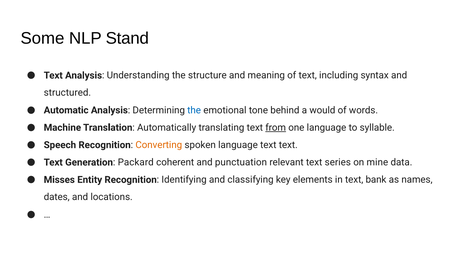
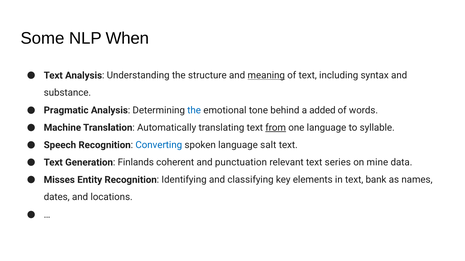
Stand: Stand -> When (127, 39)
meaning underline: none -> present (266, 76)
structured: structured -> substance (67, 93)
Automatic: Automatic -> Pragmatic (66, 110)
would: would -> added (322, 110)
Converting colour: orange -> blue (159, 145)
language text: text -> salt (268, 145)
Packard: Packard -> Finlands (136, 163)
